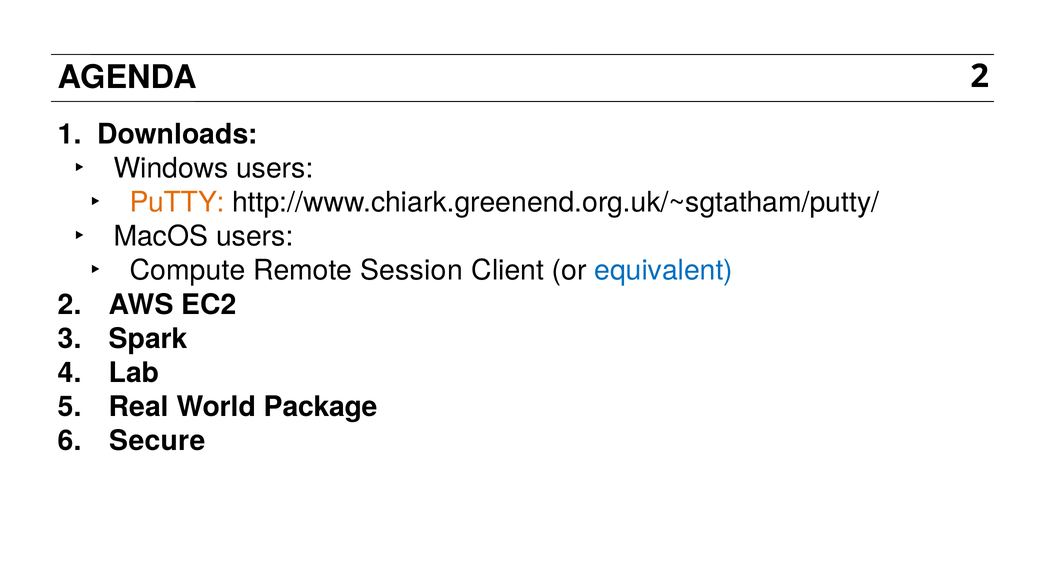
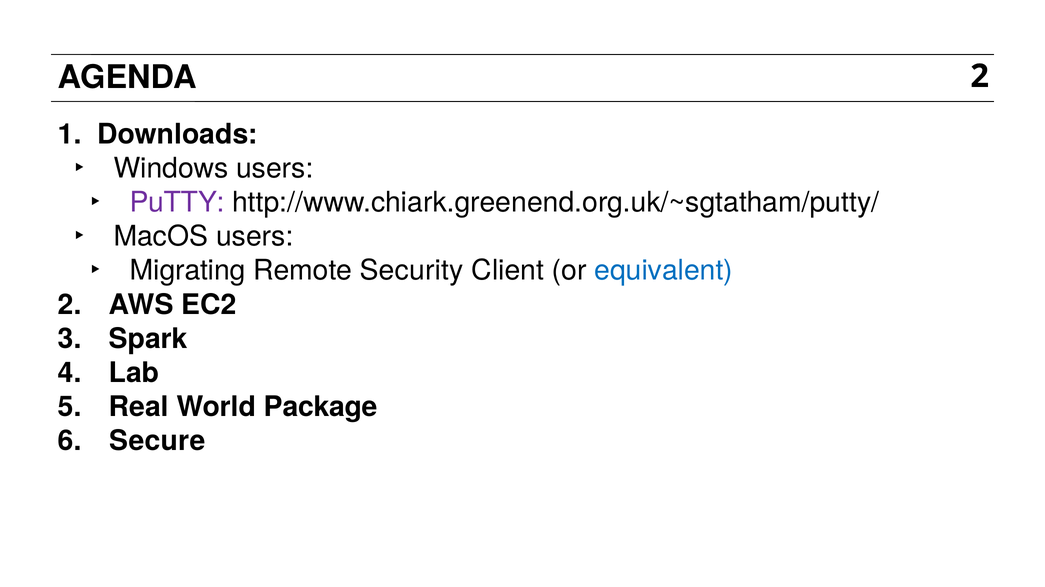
PuTTY colour: orange -> purple (177, 202)
Compute: Compute -> Migrating (188, 271)
Session: Session -> Security (412, 271)
